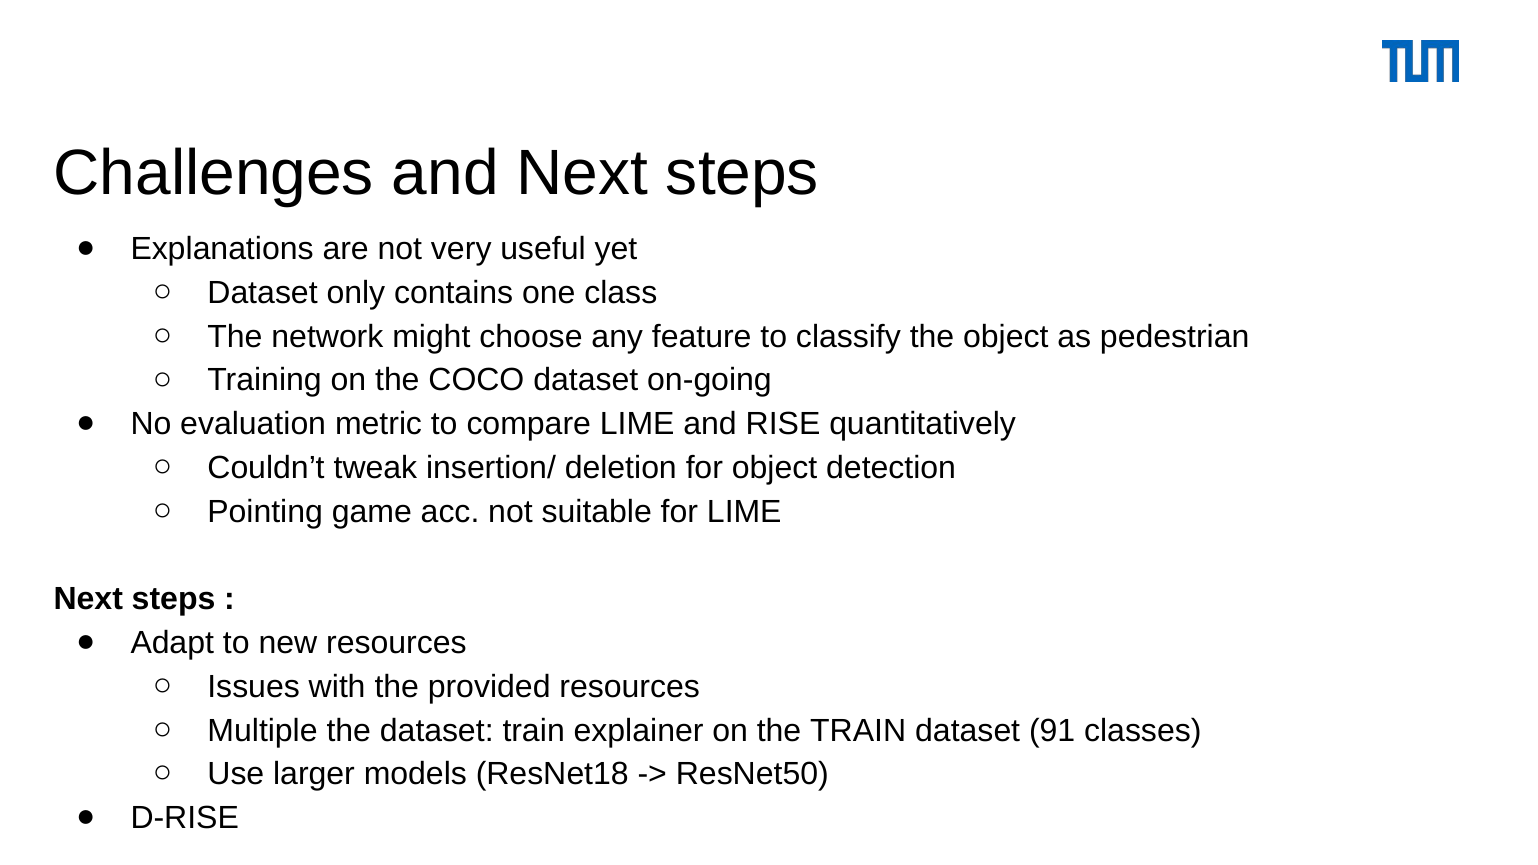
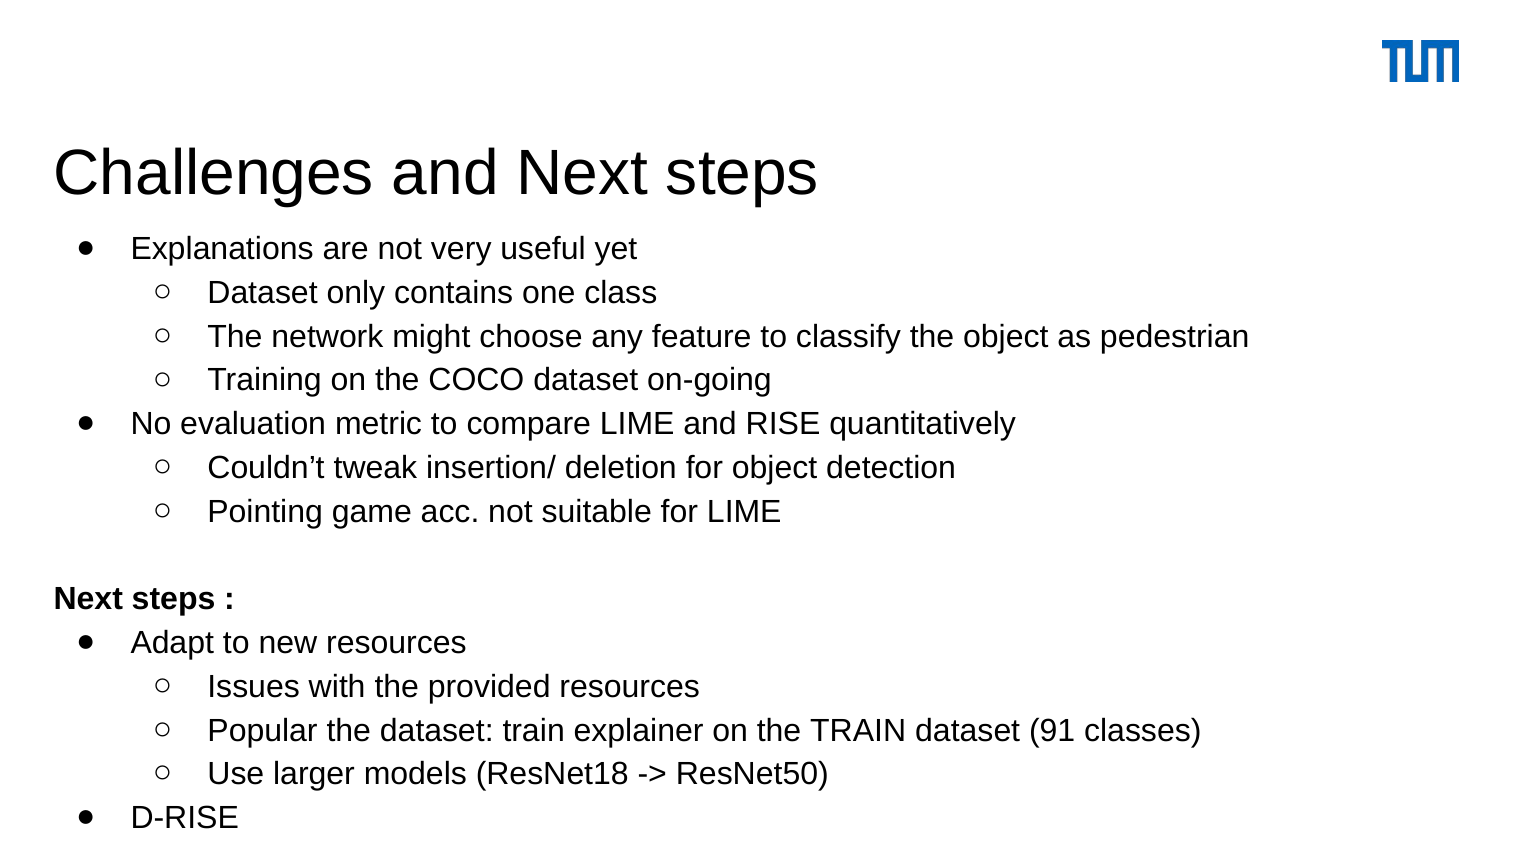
Multiple: Multiple -> Popular (263, 731)
